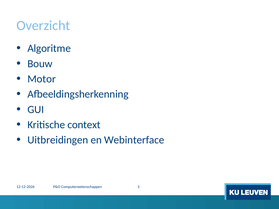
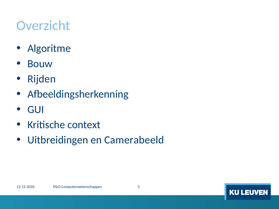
Motor: Motor -> Rijden (42, 79)
Webinterface: Webinterface -> Camerabeeld (134, 140)
